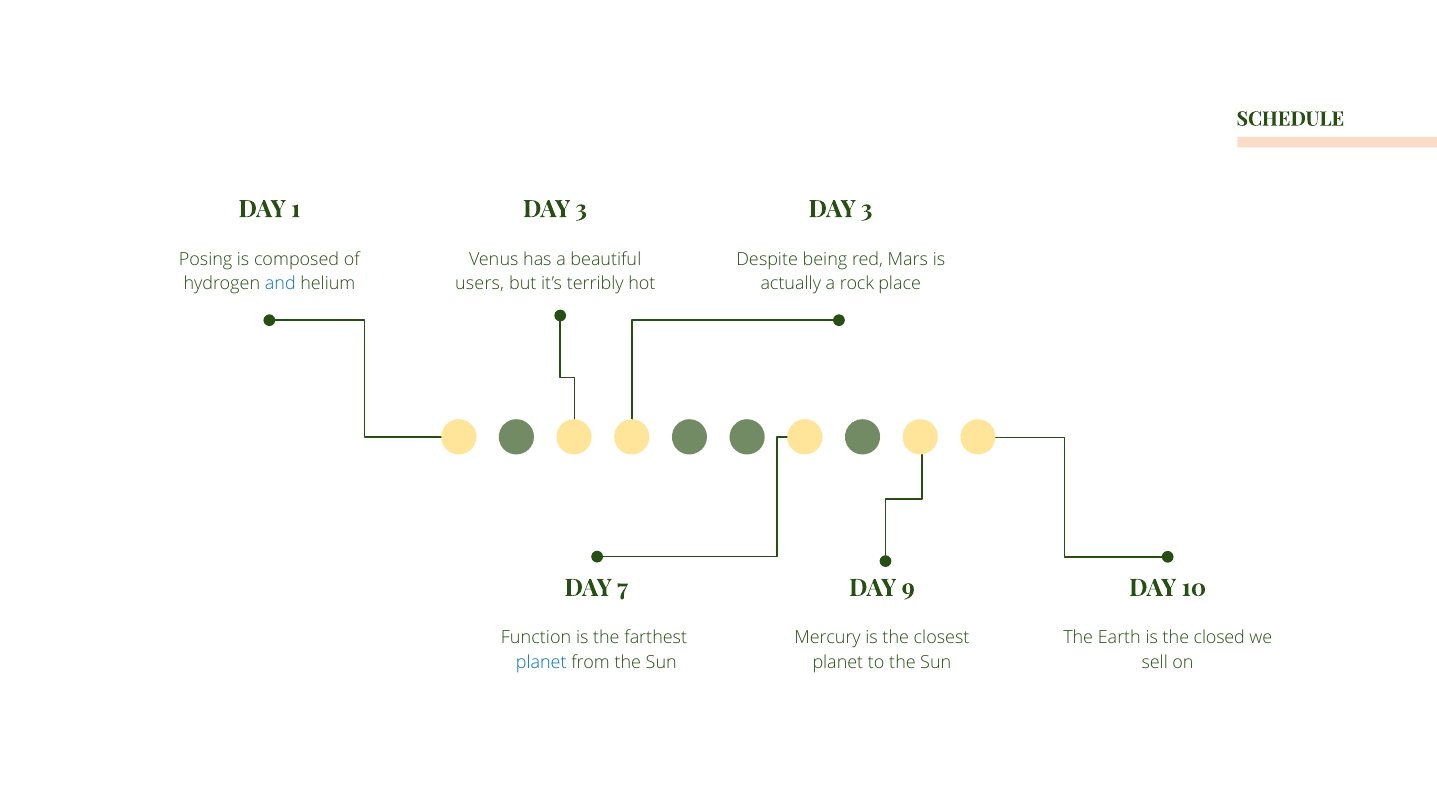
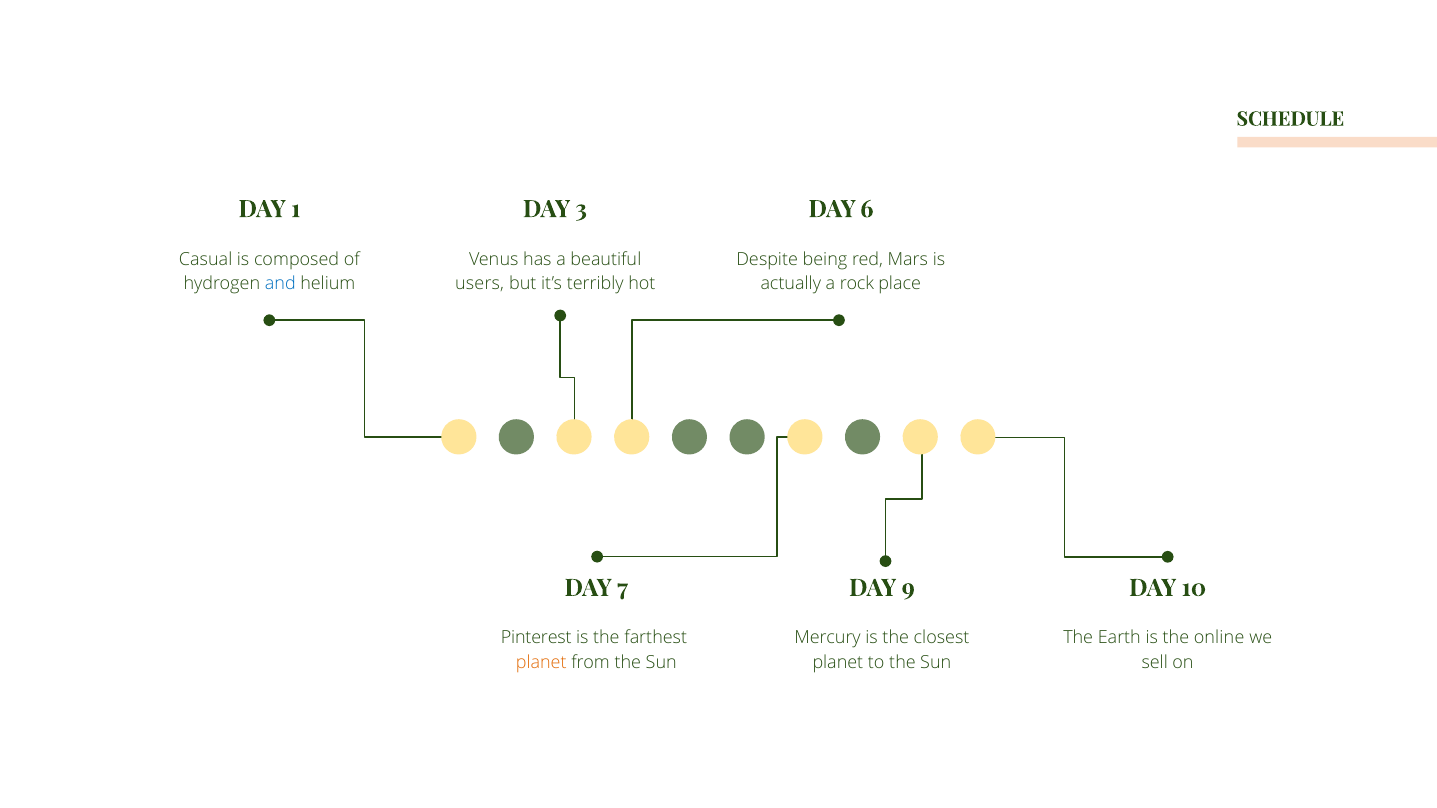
3: 3 -> 6 (867, 209)
Posing: Posing -> Casual (206, 259)
Function: Function -> Pinterest (536, 638)
closed: closed -> online (1219, 638)
planet colour: blue -> orange (541, 663)
